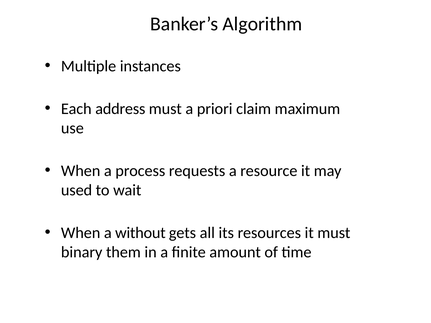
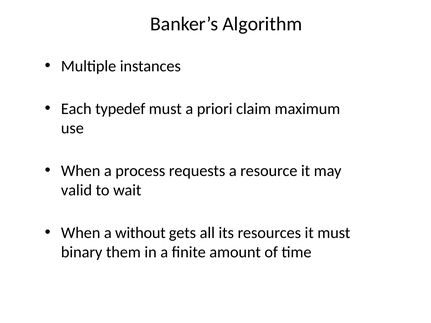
address: address -> typedef (120, 109)
used: used -> valid (77, 190)
